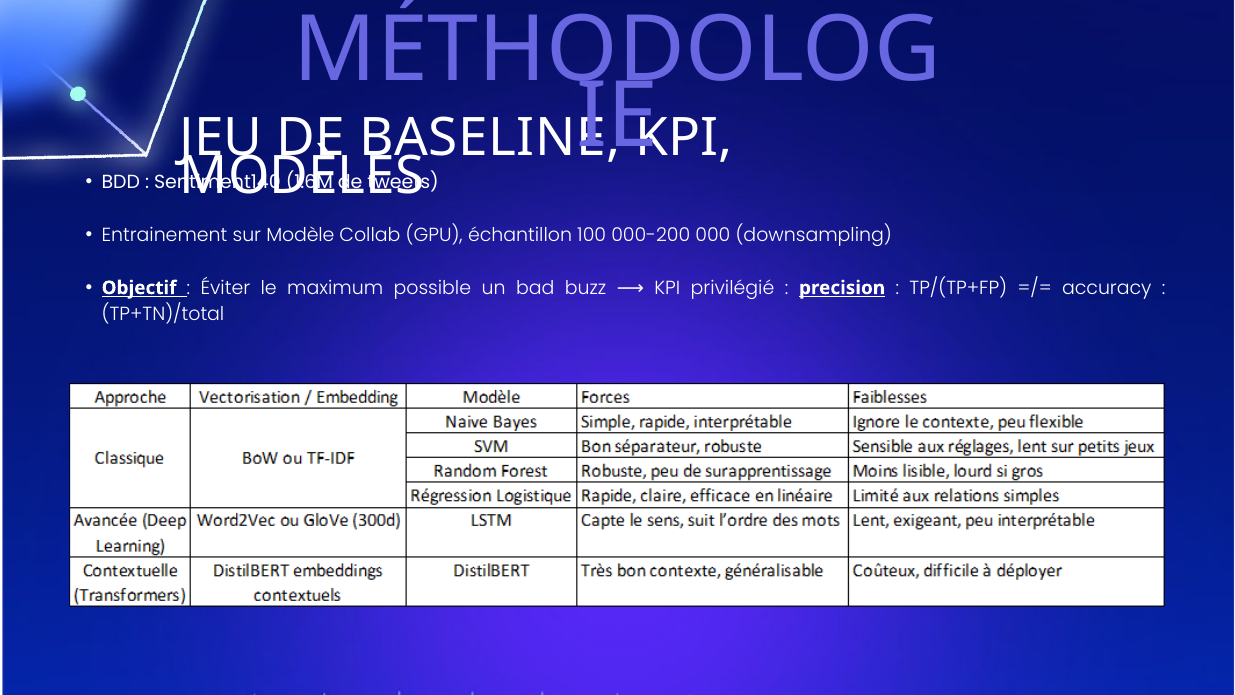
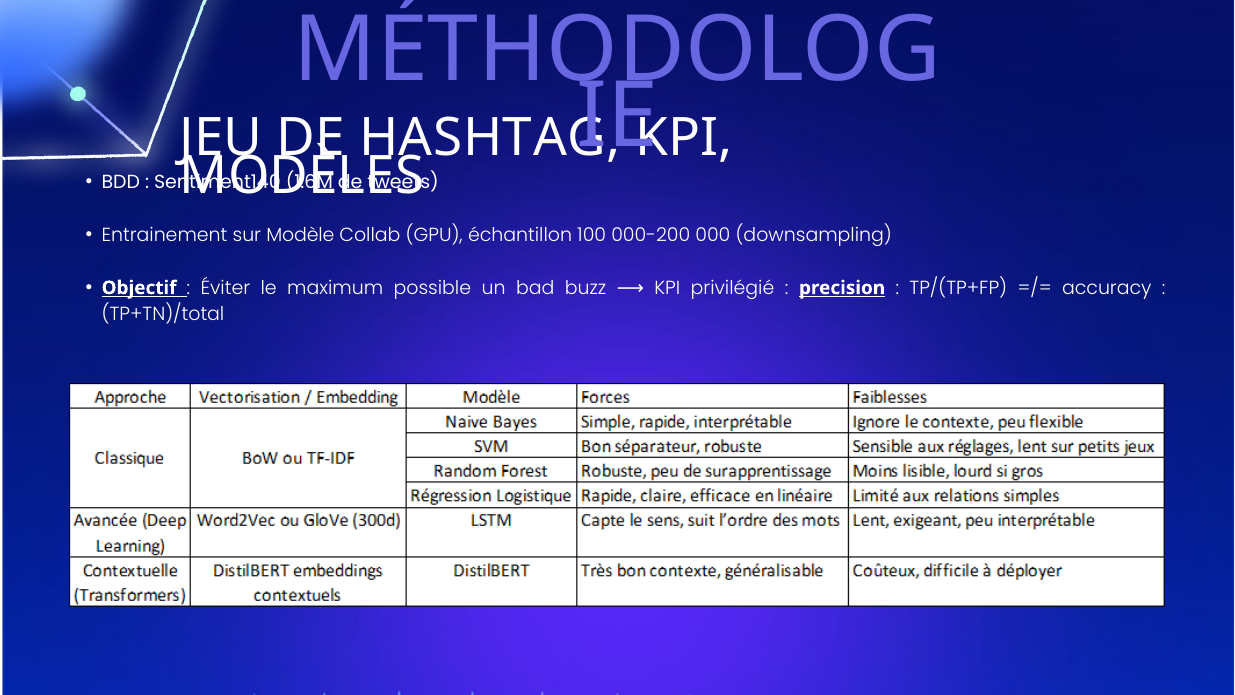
BASELINE: BASELINE -> HASHTAG (490, 138)
